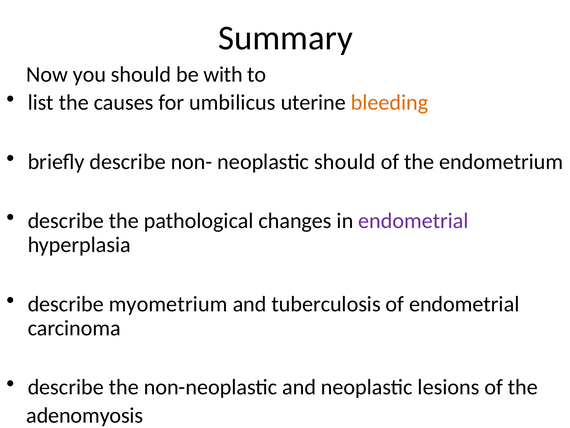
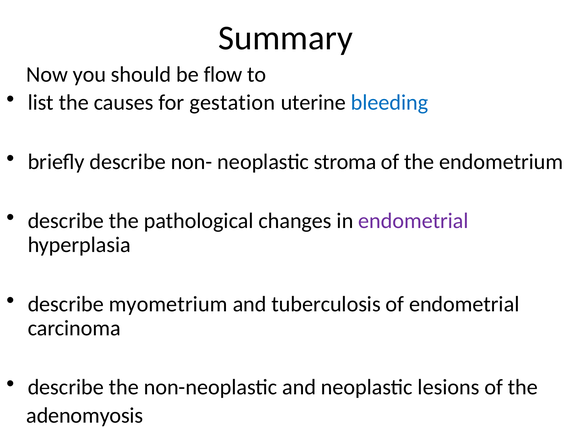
with: with -> flow (223, 74)
umbilicus: umbilicus -> gestation (232, 103)
bleeding colour: orange -> blue (390, 103)
neoplastic should: should -> stroma (345, 162)
